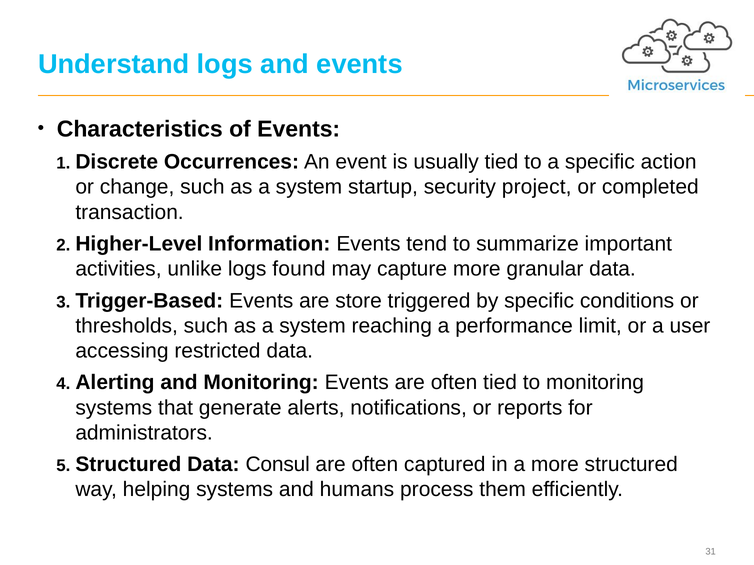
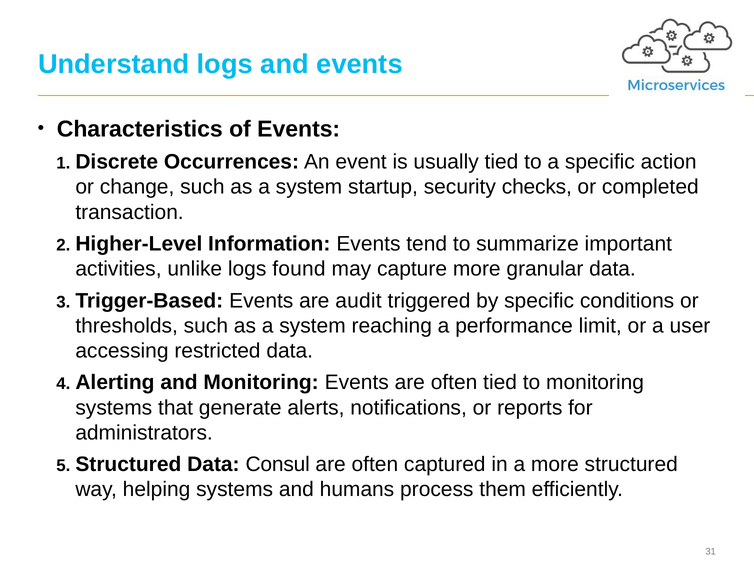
project: project -> checks (537, 187)
store: store -> audit (358, 301)
